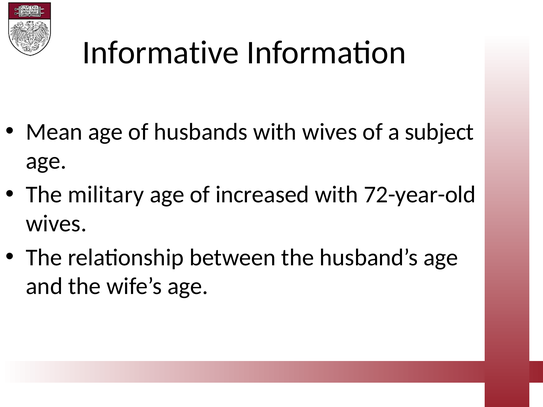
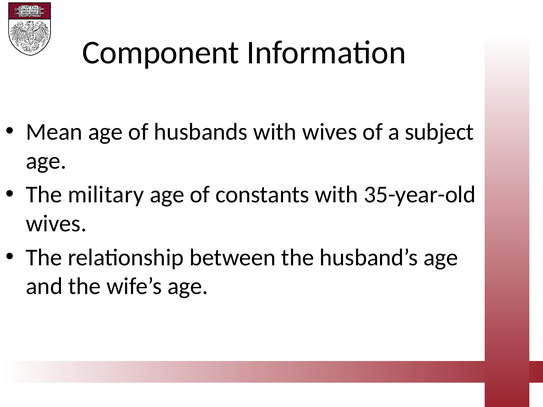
Informative: Informative -> Component (161, 53)
increased: increased -> constants (262, 195)
72-year-old: 72-year-old -> 35-year-old (420, 195)
